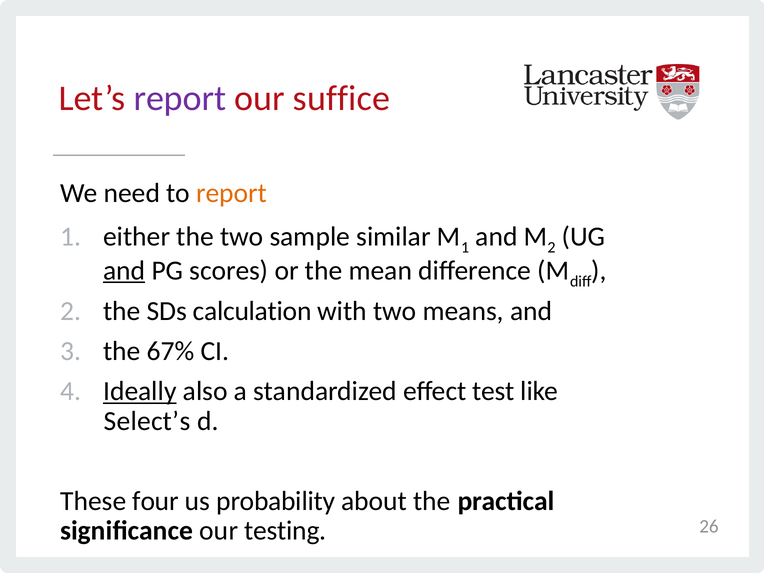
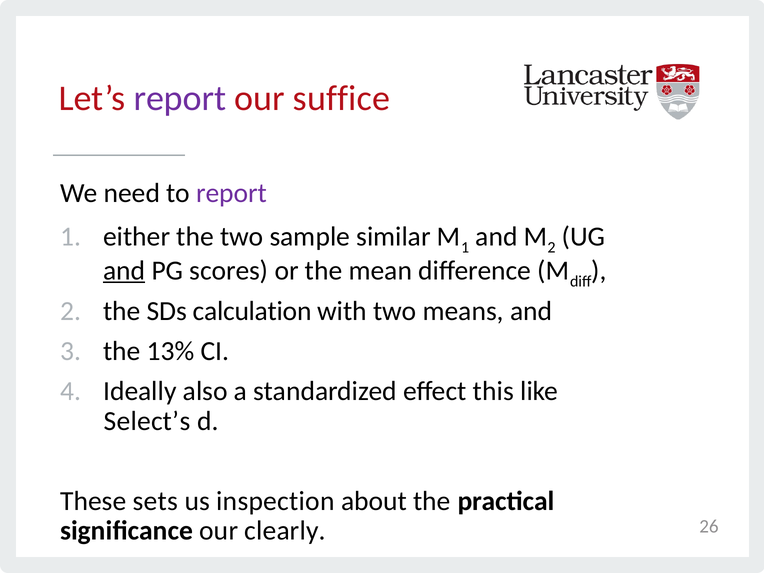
report colour: orange -> purple (232, 193)
67%: 67% -> 13% (171, 351)
Ideally underline: present -> none (140, 391)
test: test -> this (493, 391)
four: four -> sets (155, 501)
probability: probability -> inspection (275, 501)
testing: testing -> clearly (285, 531)
